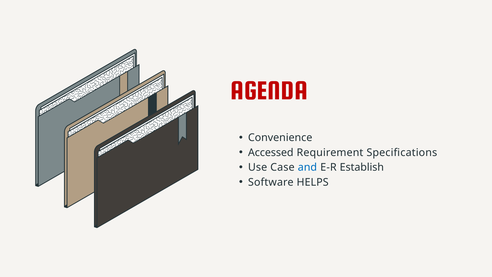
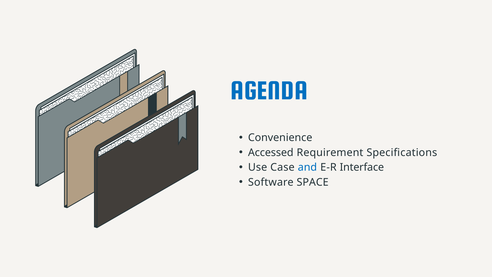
AGENDA colour: red -> blue (269, 90)
Establish: Establish -> Interface (362, 167)
HELPS: HELPS -> SPACE (313, 182)
